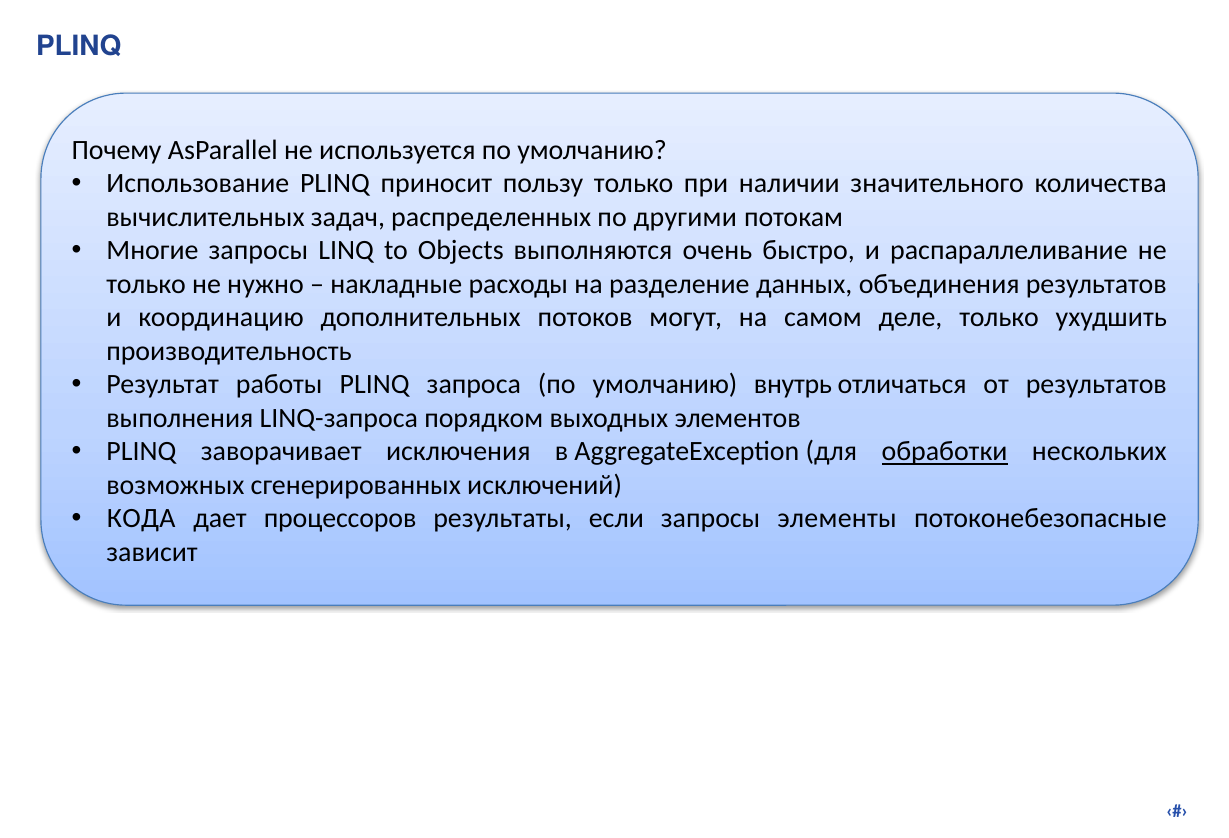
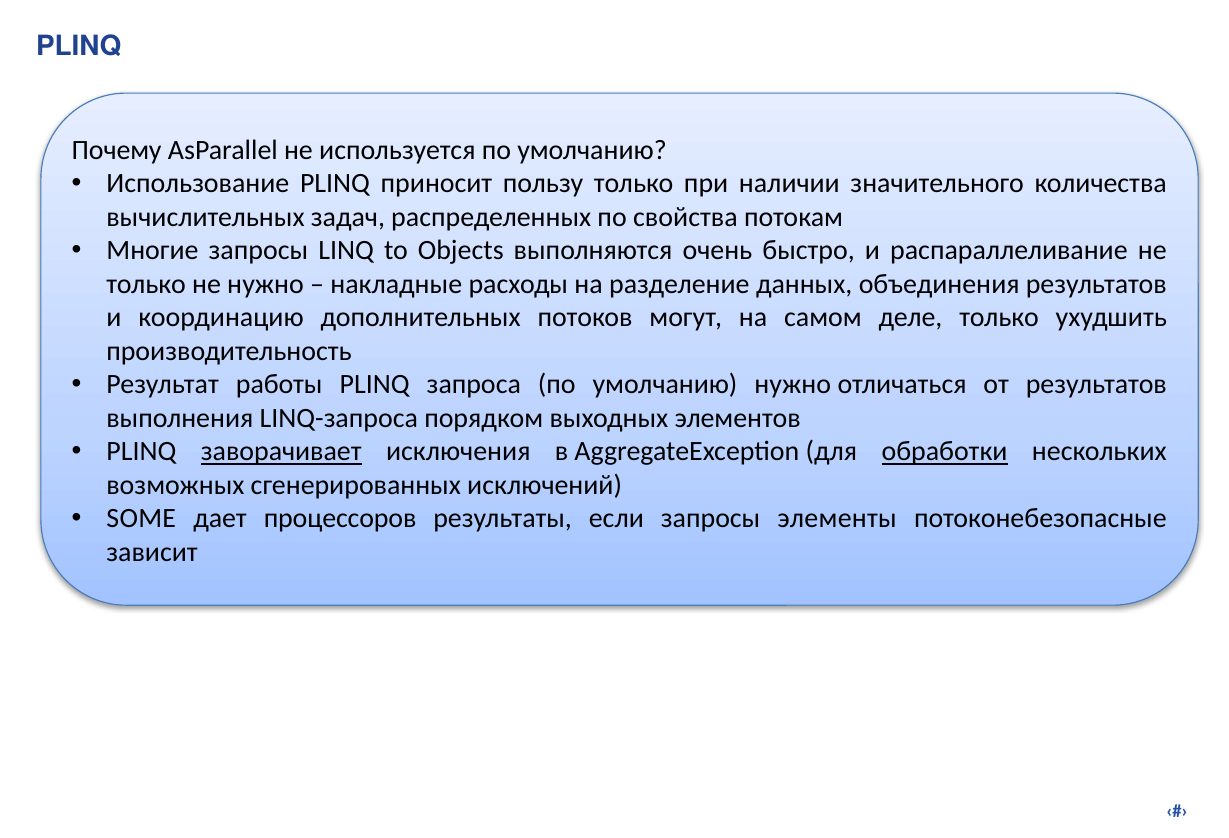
другими: другими -> свойства (685, 217)
умолчанию внутрь: внутрь -> нужно (793, 385)
заворачивает underline: none -> present (281, 452)
КОДА: КОДА -> SOME (141, 519)
